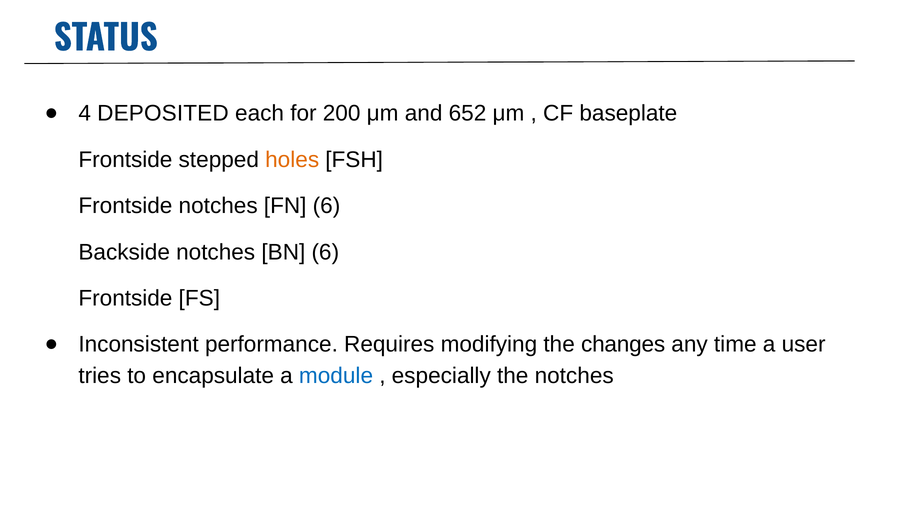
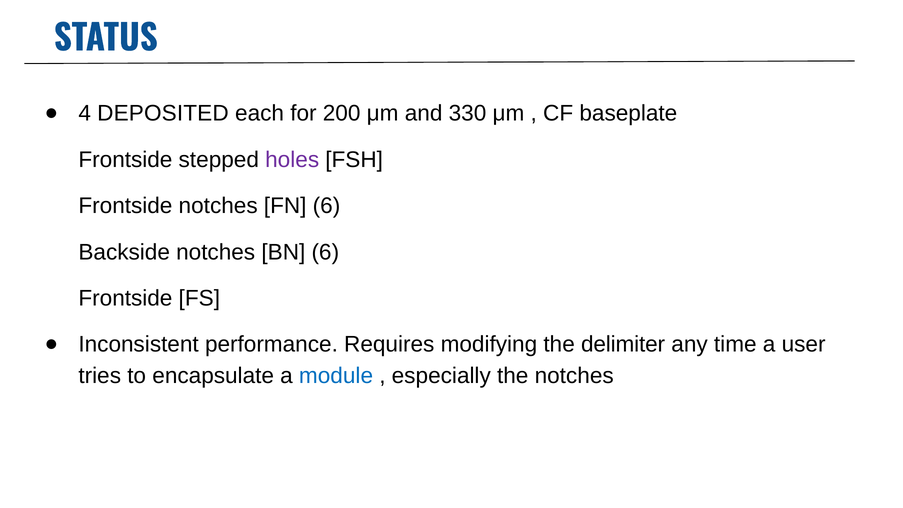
652: 652 -> 330 (467, 113)
holes colour: orange -> purple (292, 160)
changes: changes -> delimiter (623, 344)
